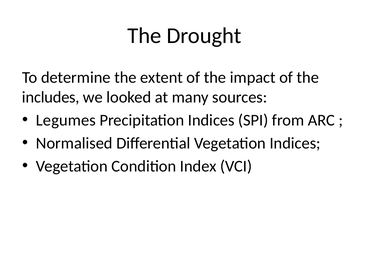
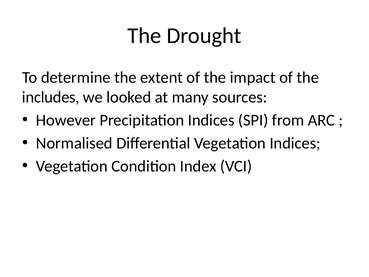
Legumes: Legumes -> However (66, 120)
